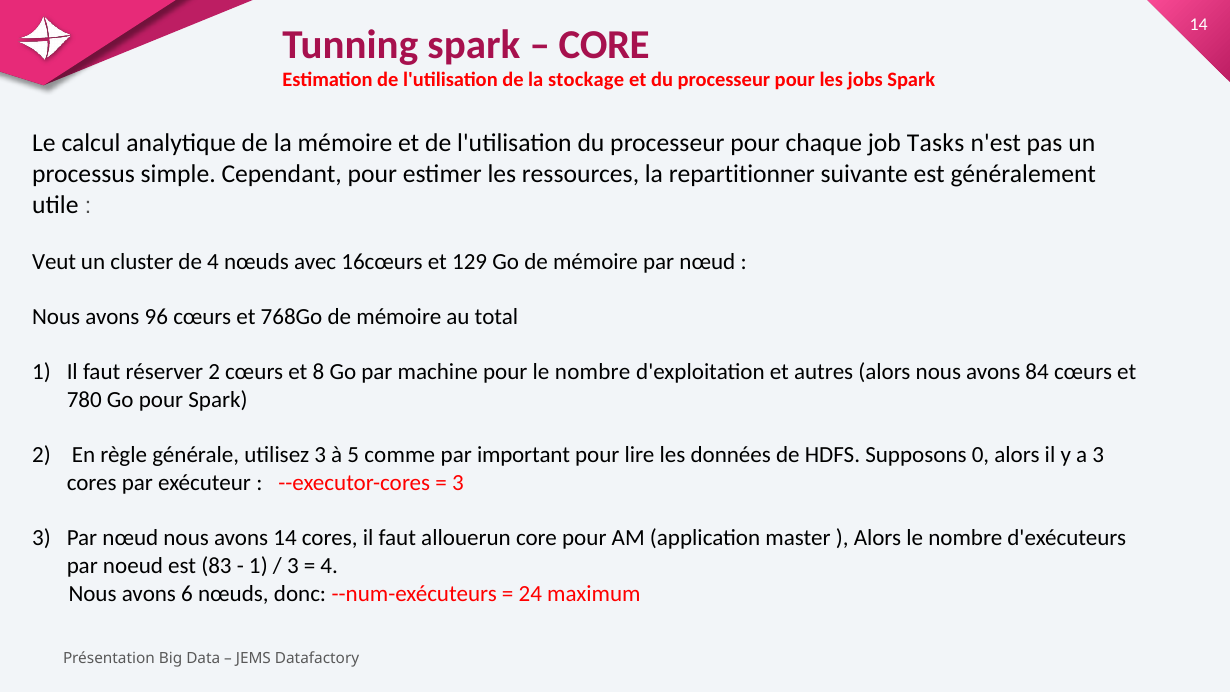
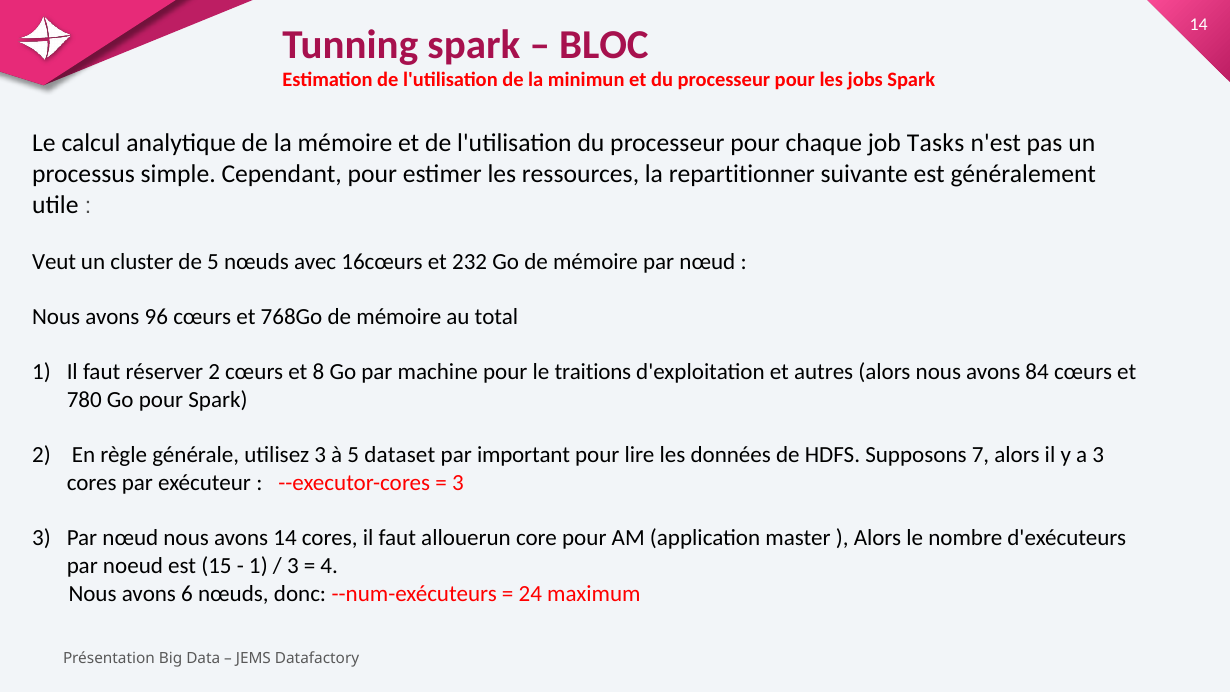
CORE: CORE -> BLOC (604, 45)
stockage: stockage -> minimun (586, 80)
de 4: 4 -> 5 (213, 261)
129: 129 -> 232 (470, 261)
pour le nombre: nombre -> traitions (593, 372)
comme: comme -> dataset (400, 455)
0: 0 -> 7 (980, 455)
83: 83 -> 15 (216, 566)
